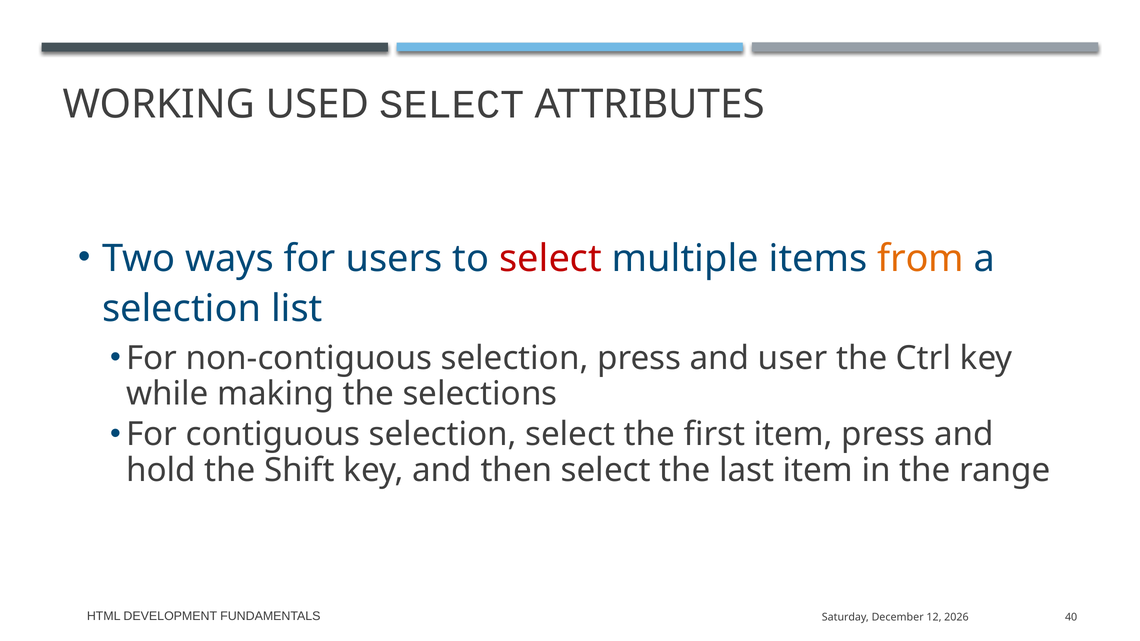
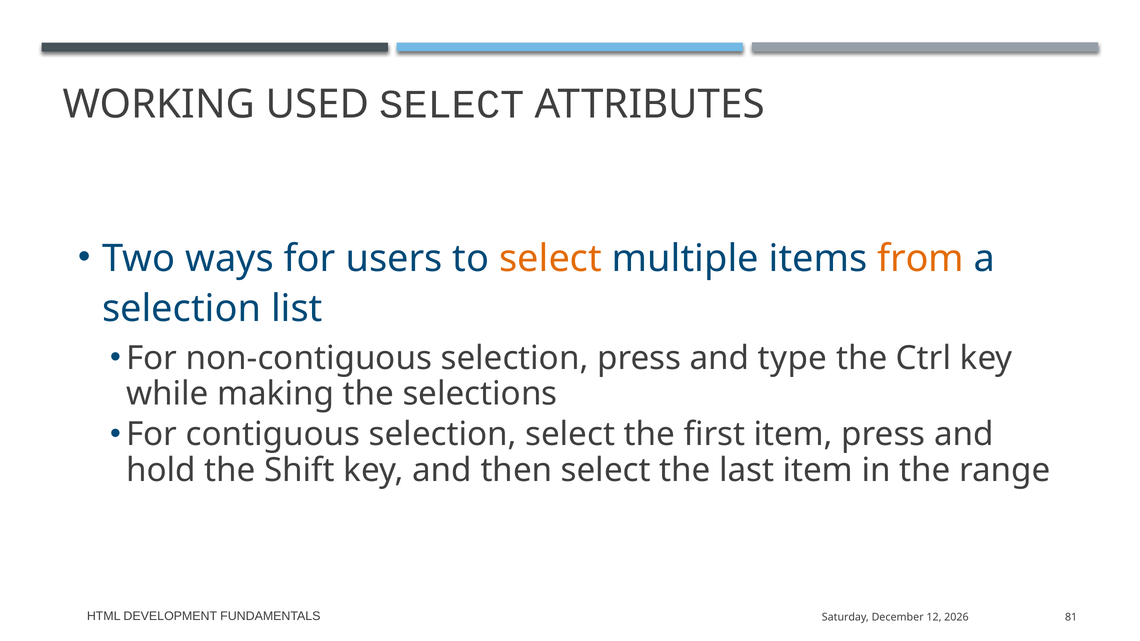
select colour: red -> orange (550, 259)
user: user -> type (793, 358)
40: 40 -> 81 (1071, 618)
